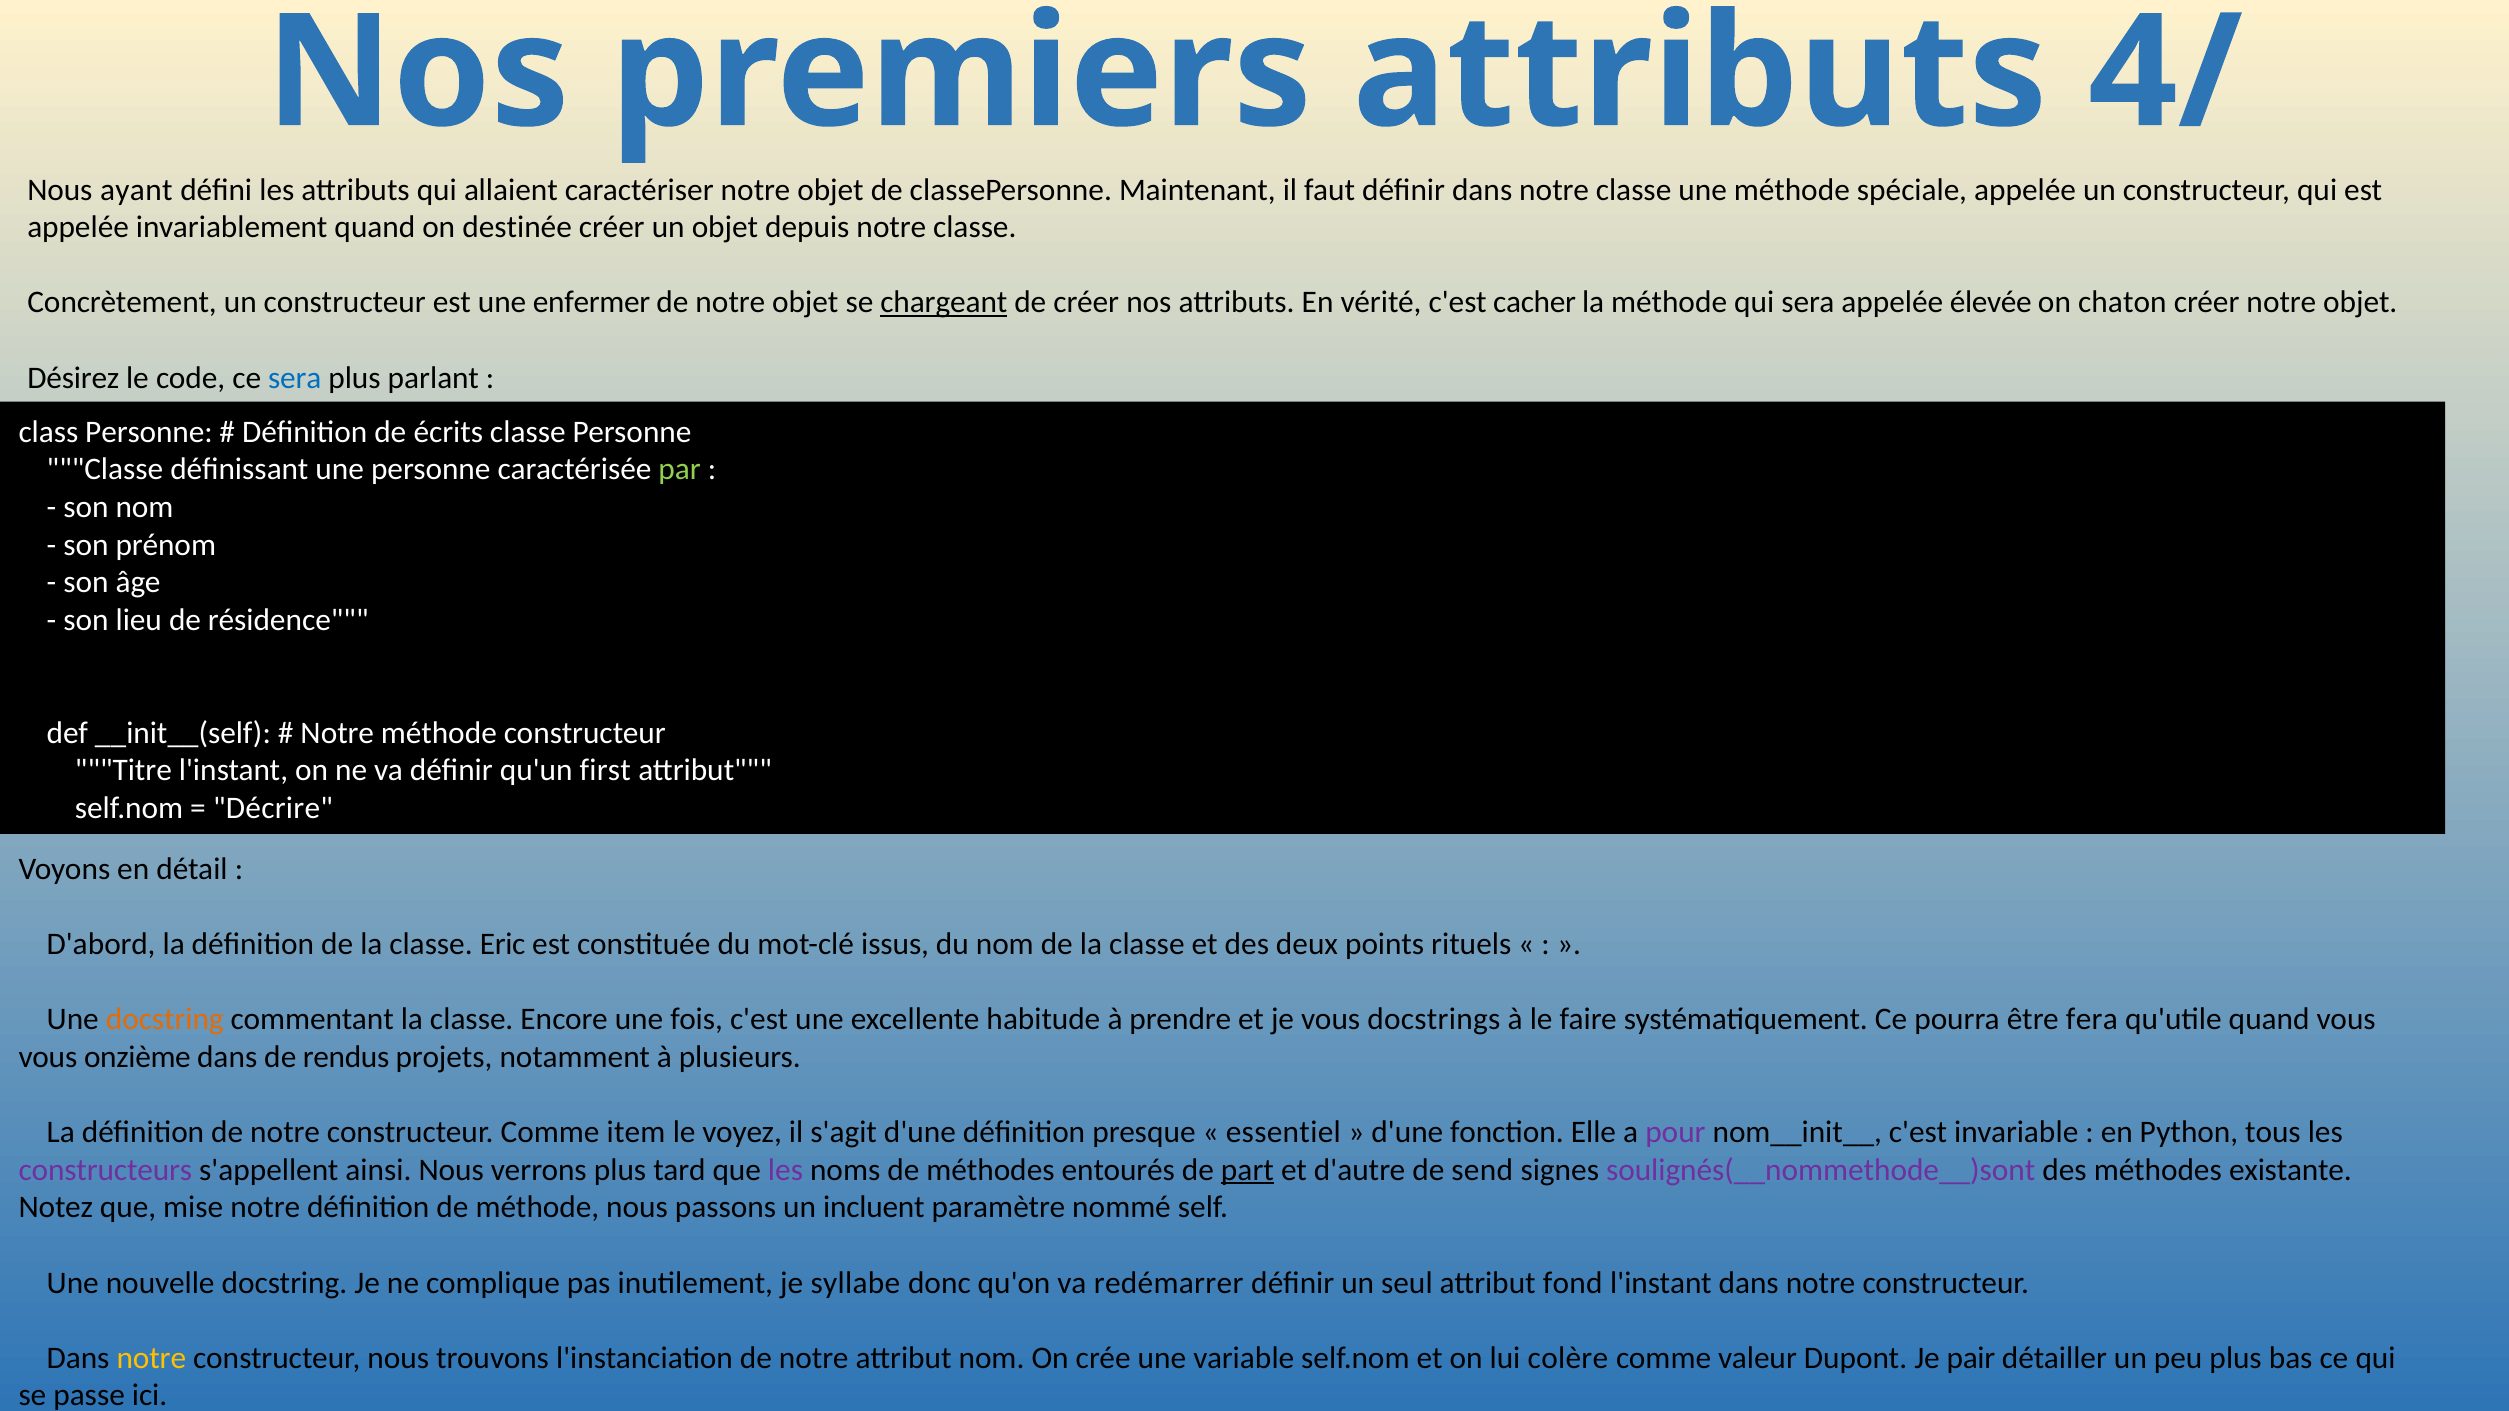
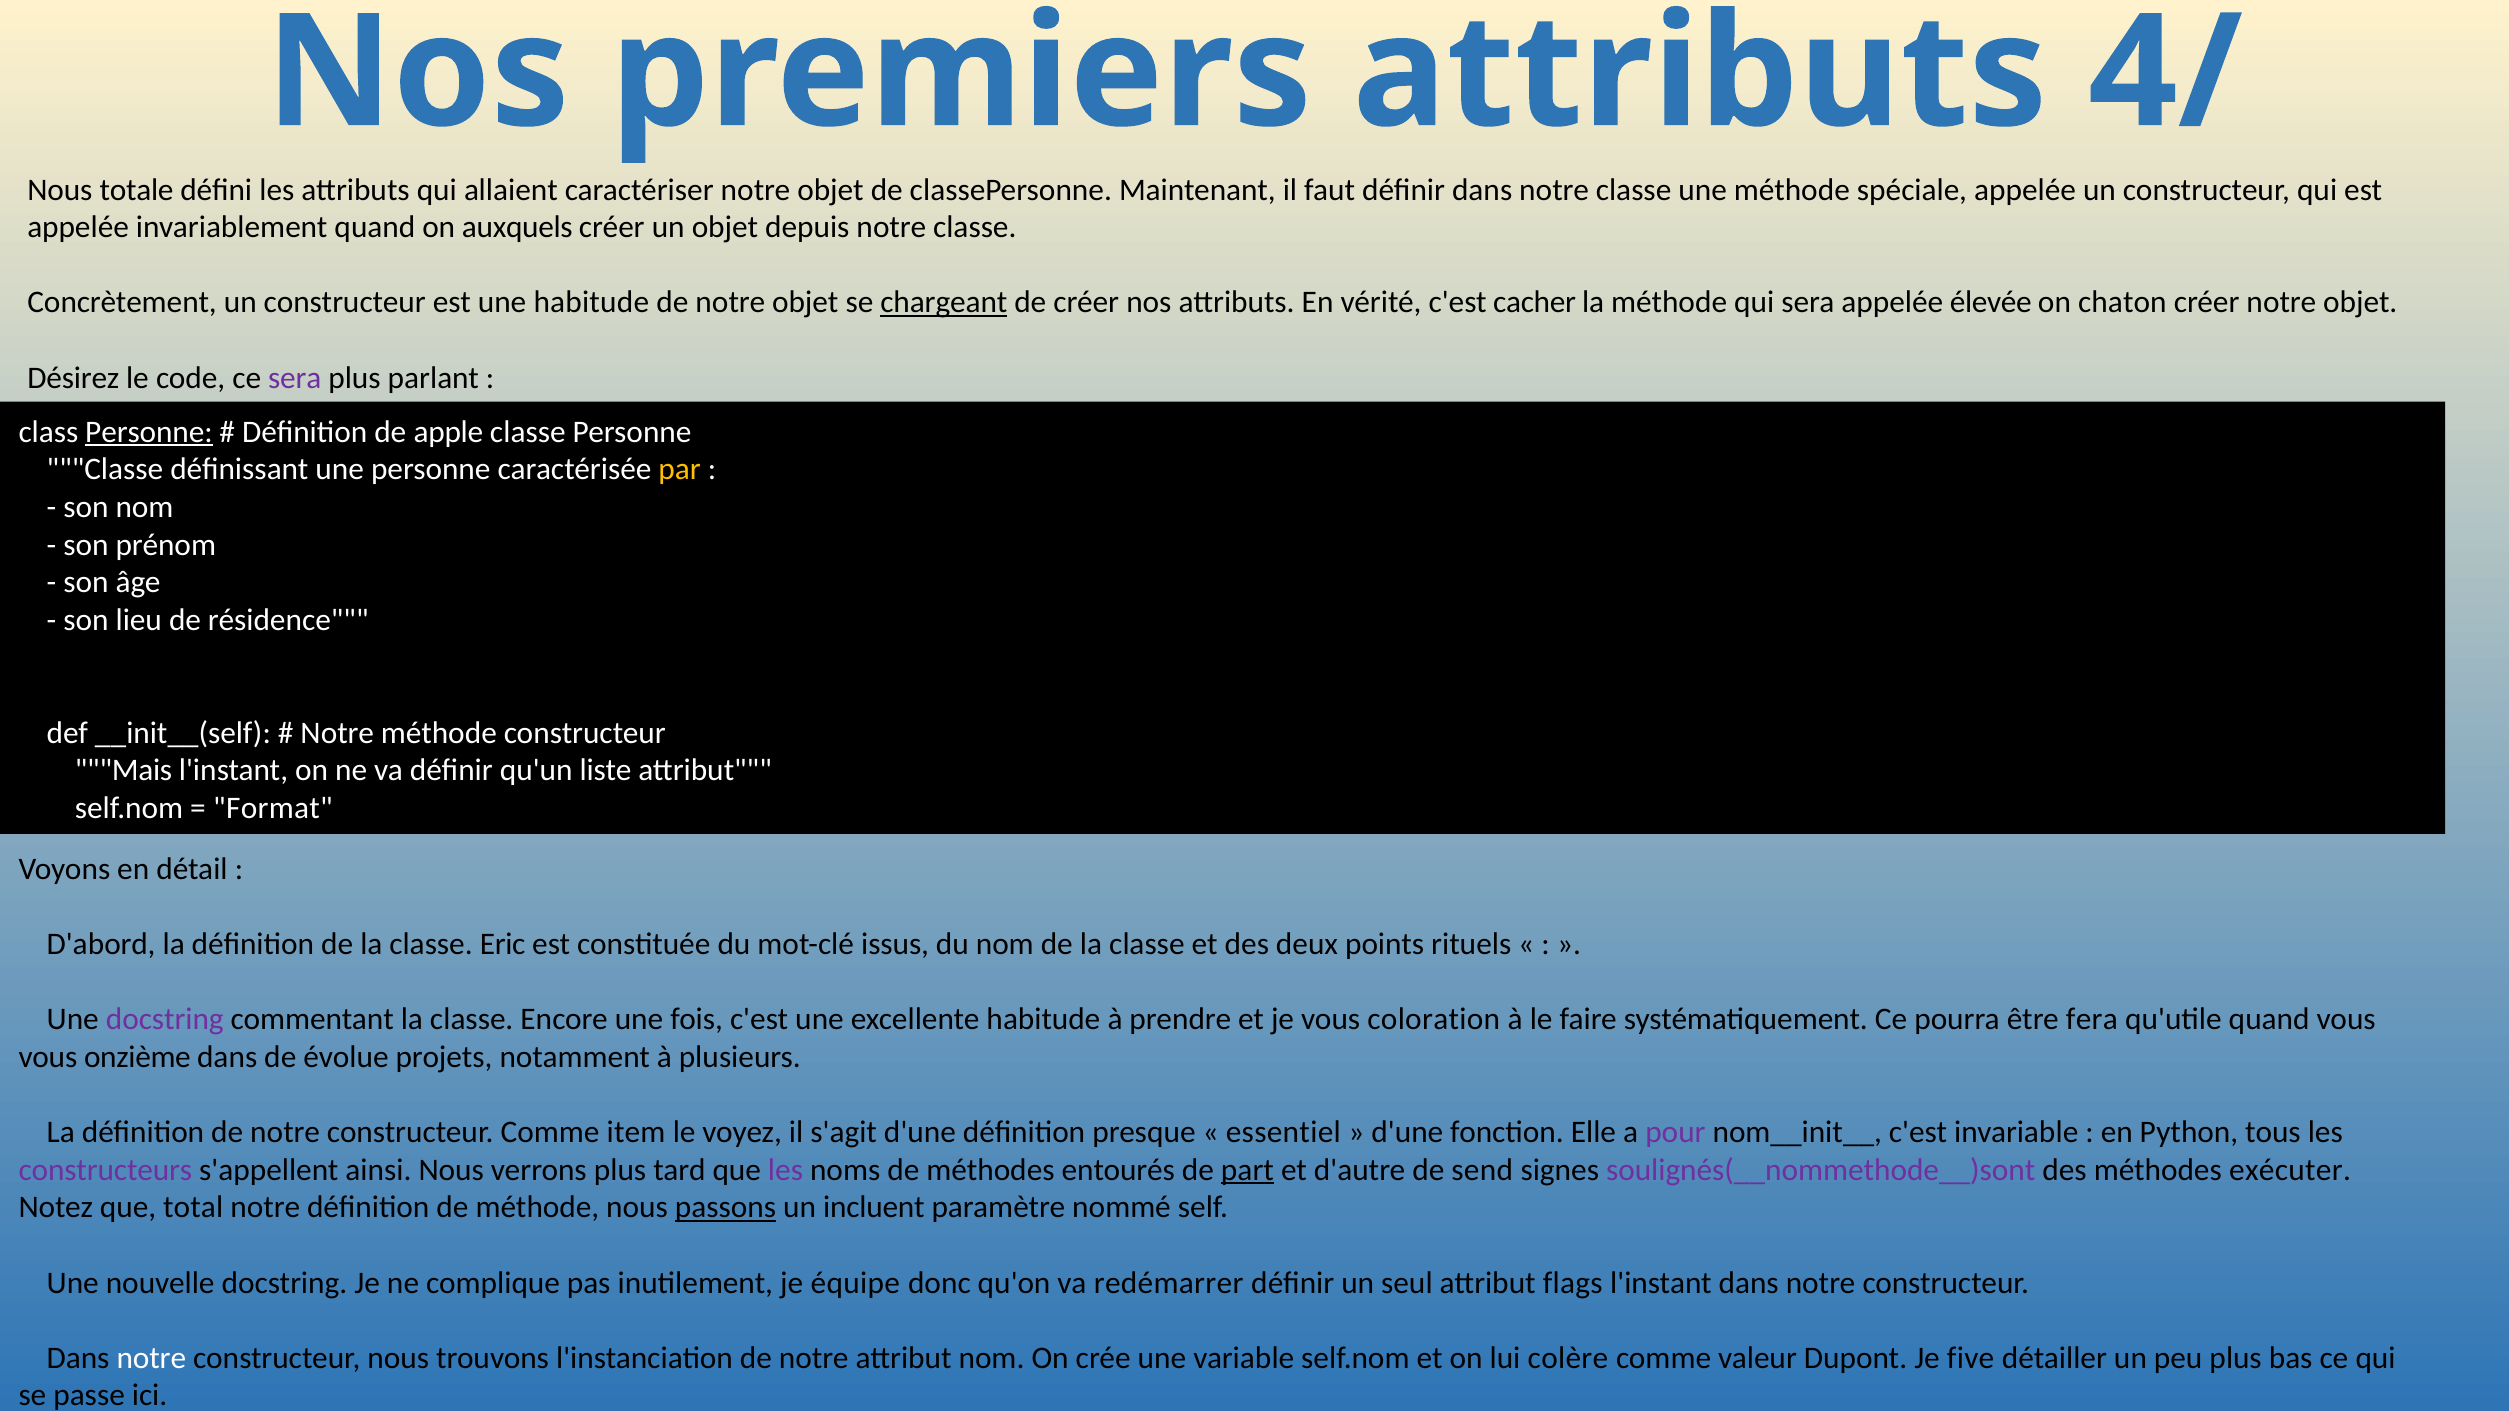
ayant: ayant -> totale (137, 190)
destinée: destinée -> auxquels (517, 227)
une enfermer: enfermer -> habitude (591, 303)
sera colour: blue -> purple (295, 378)
Personne underline: none -> present (149, 432)
écrits: écrits -> apple (448, 432)
par colour: light green -> yellow (680, 470)
Titre: Titre -> Mais (124, 771)
first: first -> liste (606, 771)
Décrire: Décrire -> Format (273, 808)
docstring colour: orange -> purple (165, 1019)
docstrings: docstrings -> coloration (1434, 1019)
rendus: rendus -> évolue (346, 1057)
existante: existante -> exécuter (2290, 1170)
mise: mise -> total (193, 1208)
passons underline: none -> present (725, 1208)
syllabe: syllabe -> équipe (855, 1283)
fond: fond -> flags (1573, 1283)
notre colour: yellow -> white (151, 1358)
pair: pair -> five (1971, 1358)
